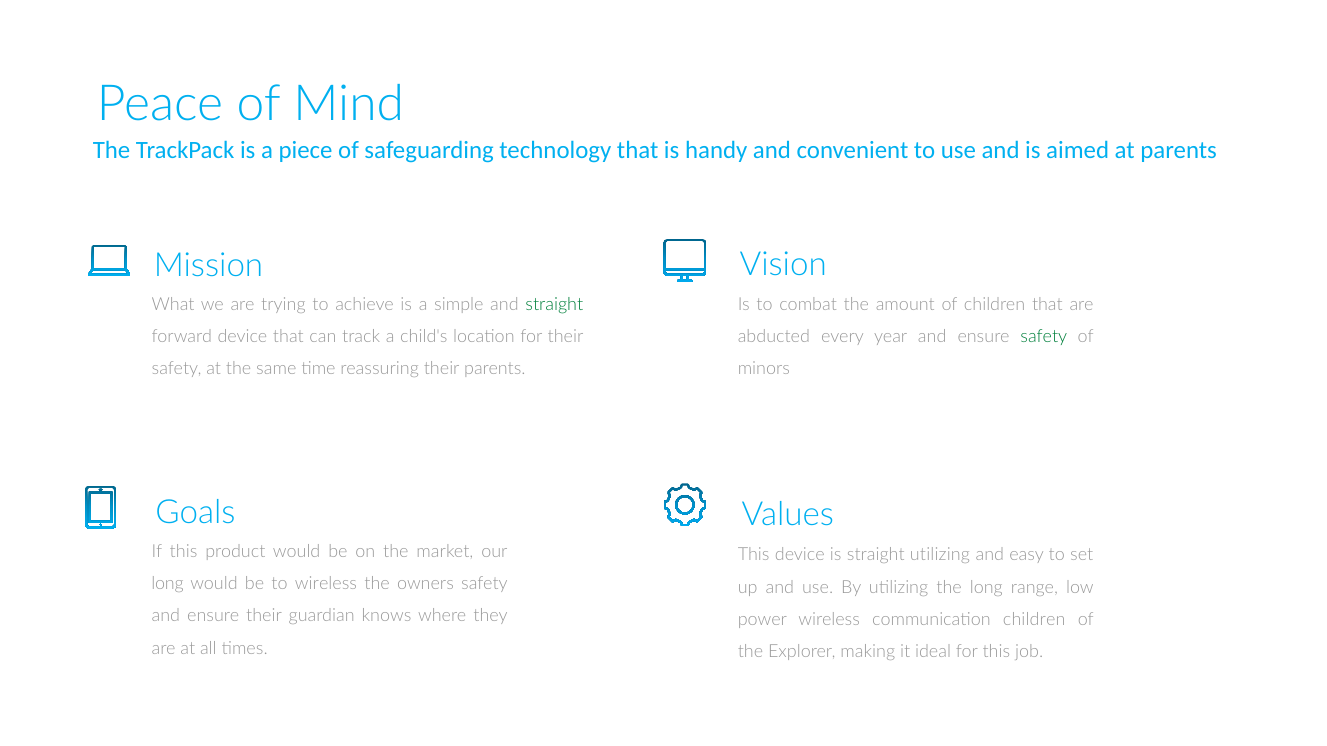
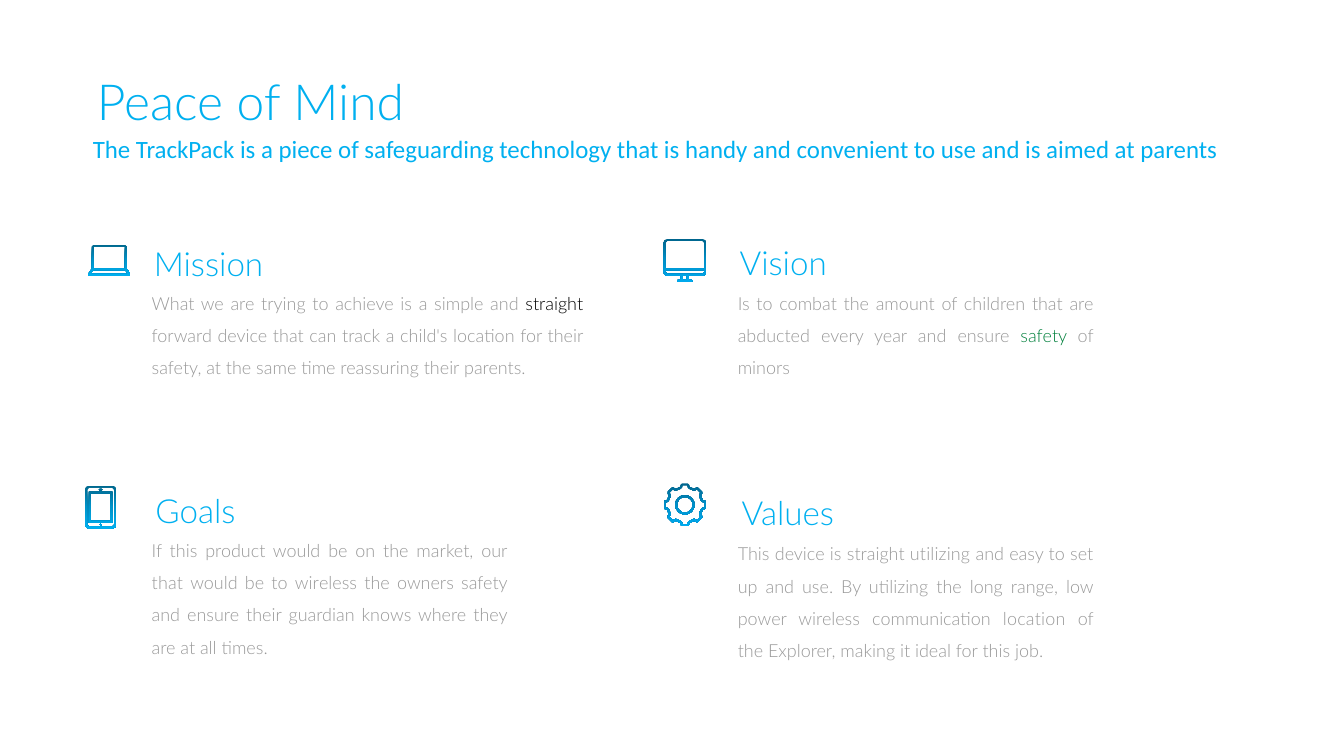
straight colour: green -> black (554, 305)
long: long -> that (167, 584)
communication children: children -> location (1034, 620)
